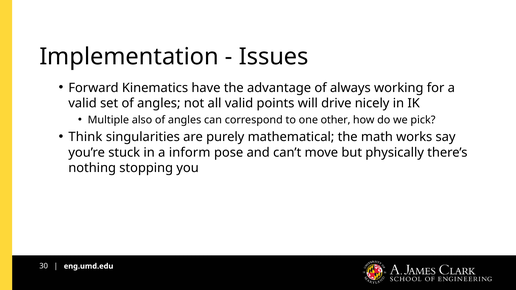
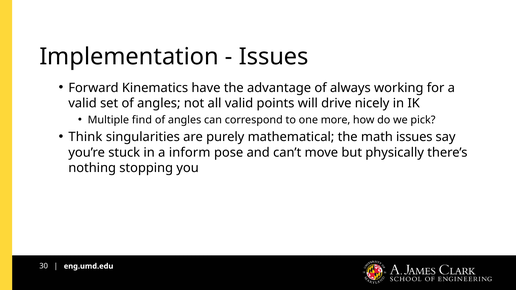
also: also -> find (142, 120)
other: other -> more (336, 120)
math works: works -> issues (414, 137)
